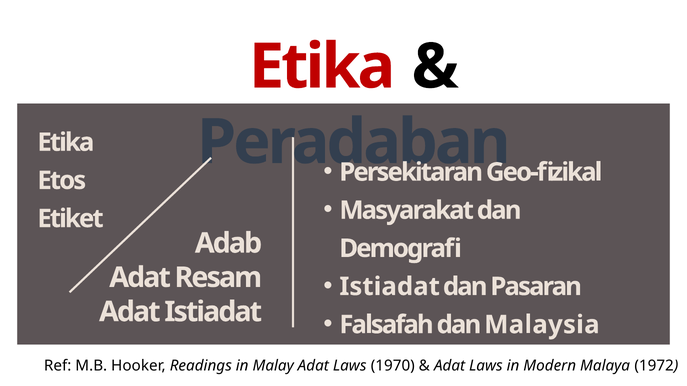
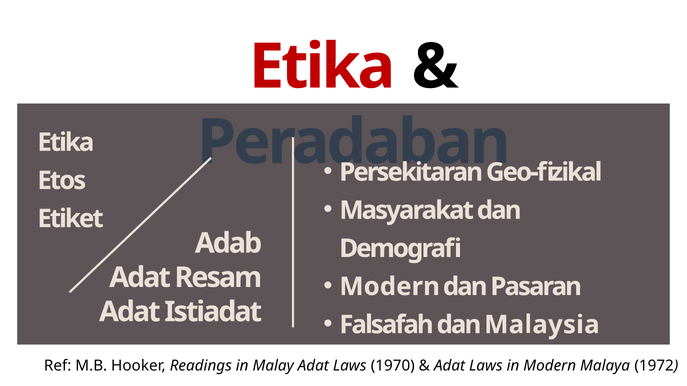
Istiadat: Istiadat -> Modern (390, 287)
